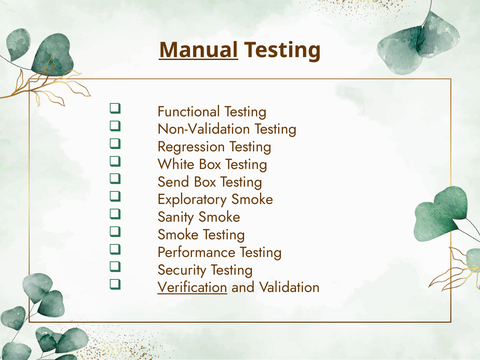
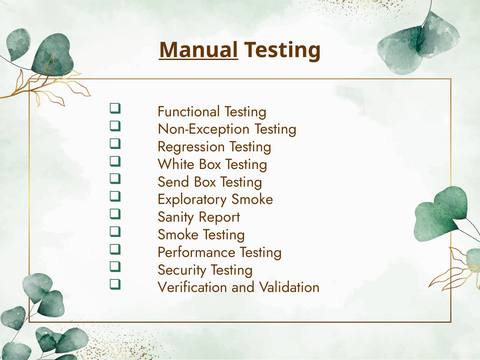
Non-Validation: Non-Validation -> Non-Exception (204, 129)
Sanity Smoke: Smoke -> Report (219, 217)
Verification underline: present -> none (192, 287)
